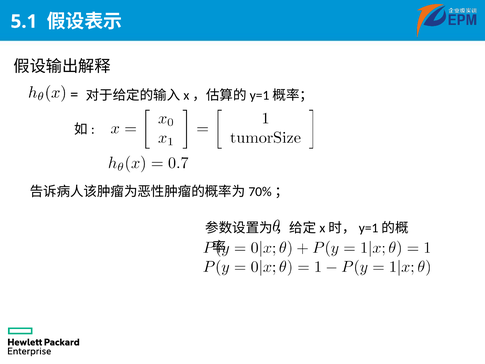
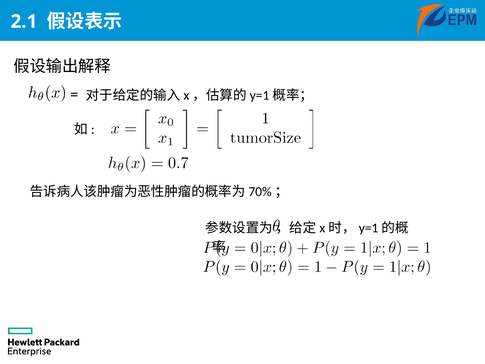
5.1: 5.1 -> 2.1 (24, 22)
